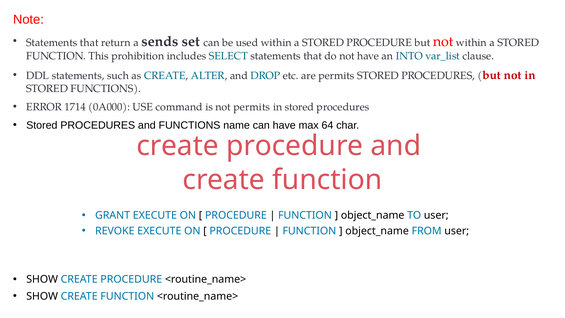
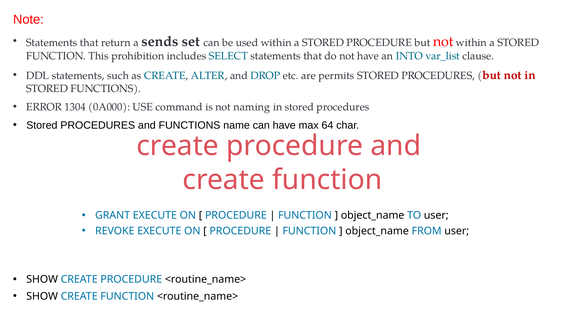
1714: 1714 -> 1304 (75, 107)
not permits: permits -> naming (252, 107)
